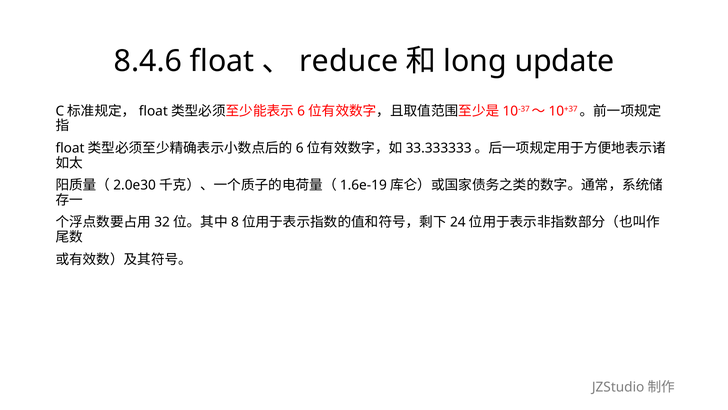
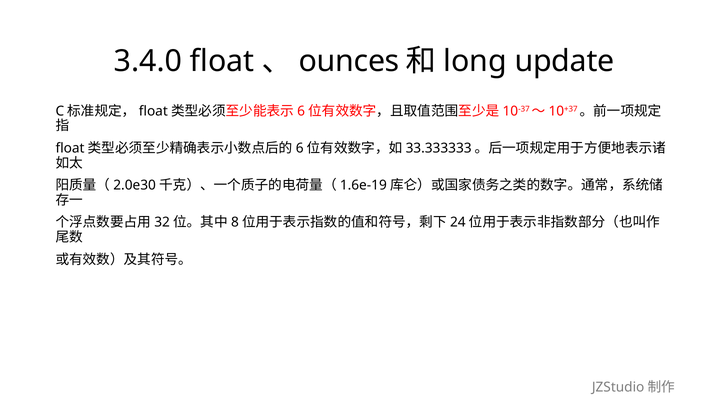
8.4.6: 8.4.6 -> 3.4.0 (148, 61)
reduce: reduce -> ounces (349, 61)
